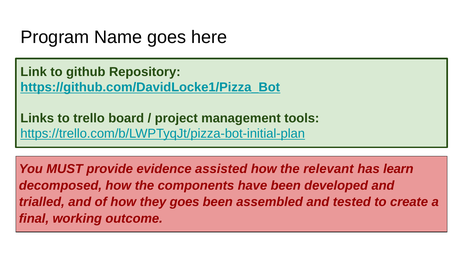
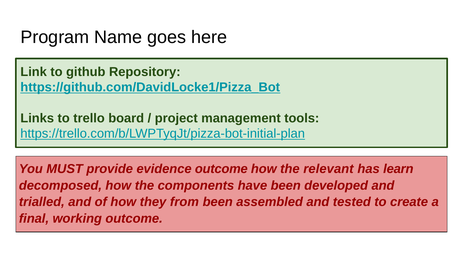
evidence assisted: assisted -> outcome (221, 169)
they goes: goes -> from (184, 202)
